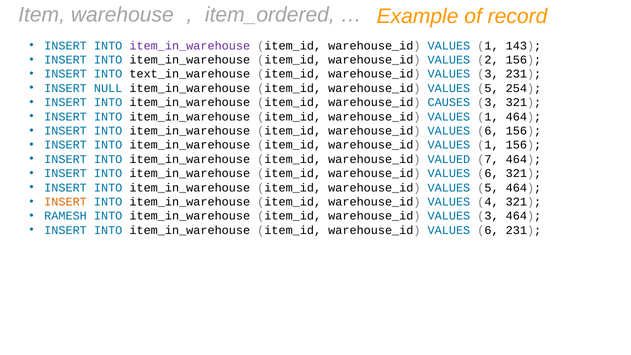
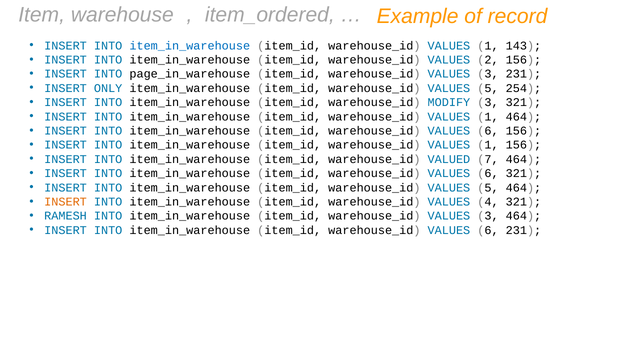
item_in_warehouse colour: purple -> blue (190, 46)
text_in_warehouse: text_in_warehouse -> page_in_warehouse (190, 74)
NULL: NULL -> ONLY (108, 88)
CAUSES: CAUSES -> MODIFY (449, 102)
